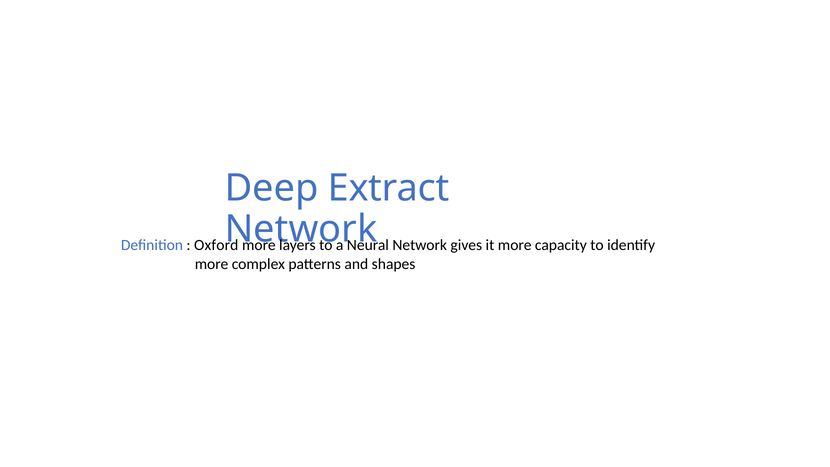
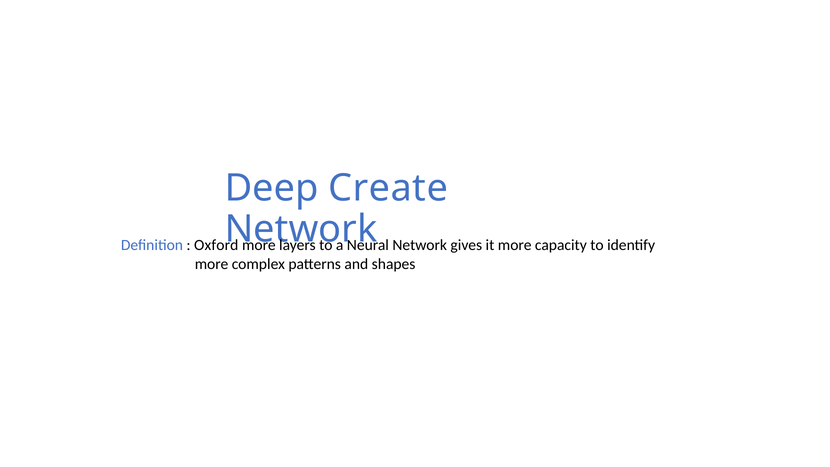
Extract: Extract -> Create (388, 188)
